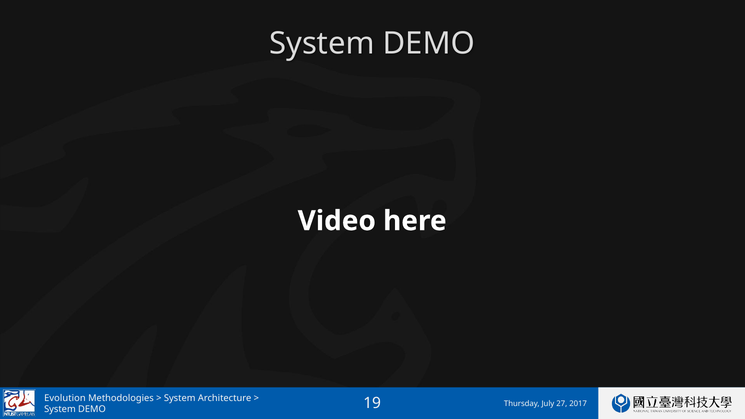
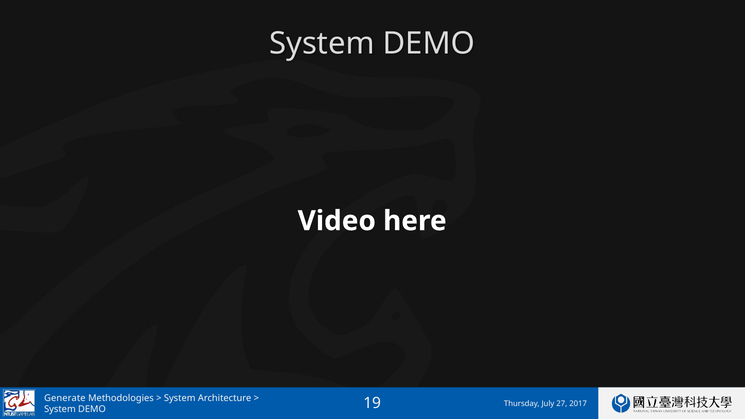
Evolution: Evolution -> Generate (65, 398)
